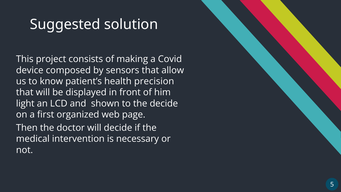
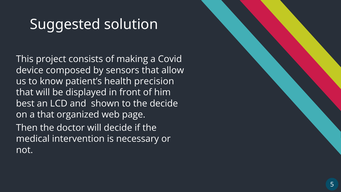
light: light -> best (25, 103)
a first: first -> that (46, 114)
